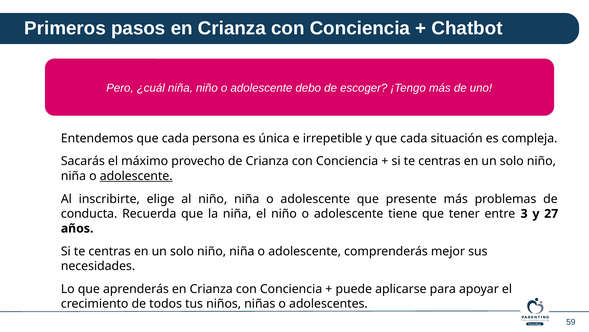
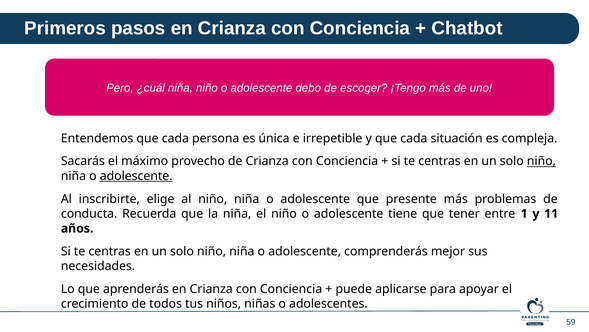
niño underline: none -> present (541, 161)
3: 3 -> 1 (524, 213)
27: 27 -> 11 (551, 213)
